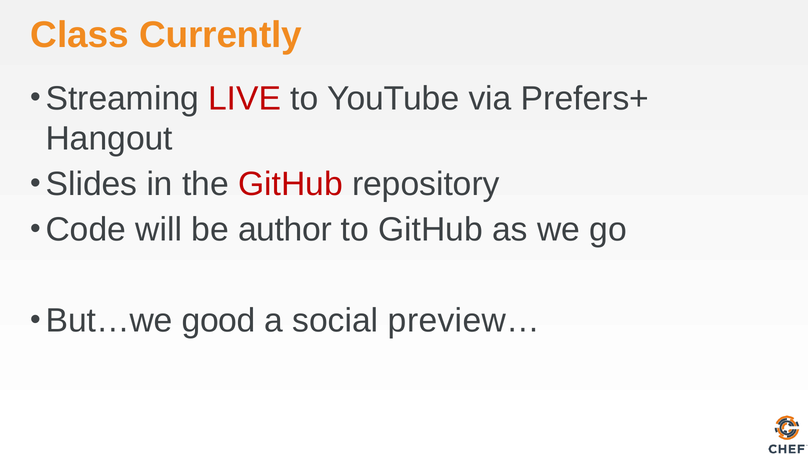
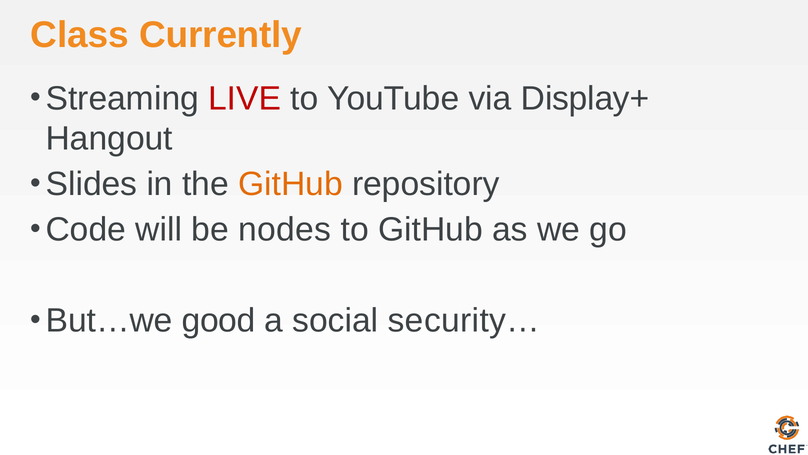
Prefers+: Prefers+ -> Display+ (585, 98)
GitHub colour: red -> orange (290, 184)
author: author -> nodes (285, 230)
preview…: preview… -> security… (464, 320)
